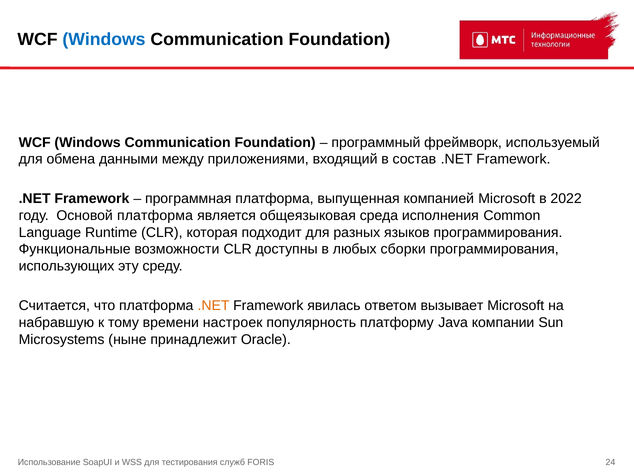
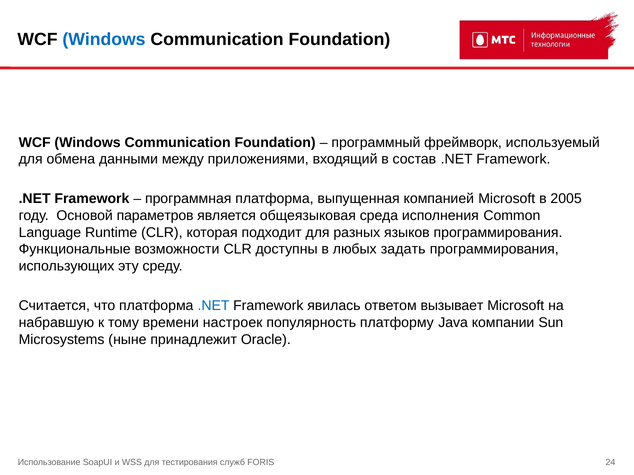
2022: 2022 -> 2005 (566, 199)
Основой платформа: платформа -> параметров (155, 216)
сборки: сборки -> задать (403, 250)
.NET colour: orange -> blue (214, 306)
